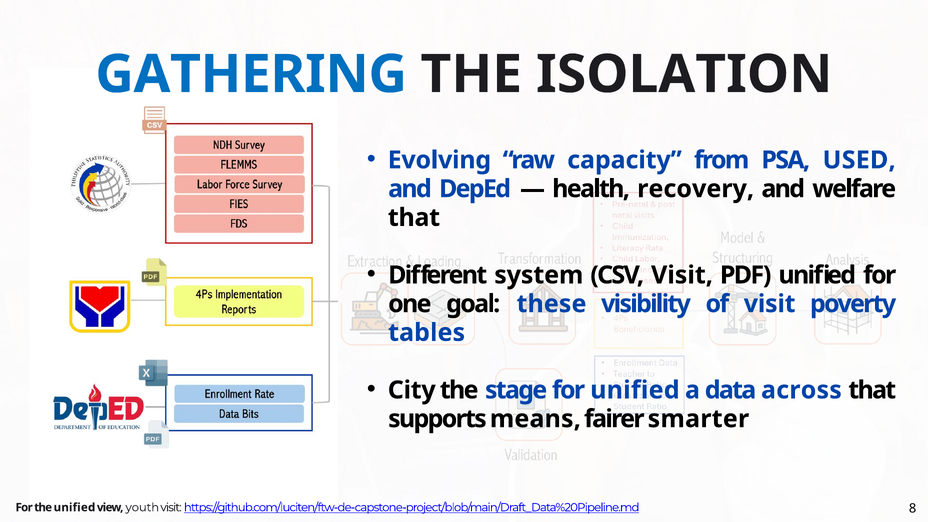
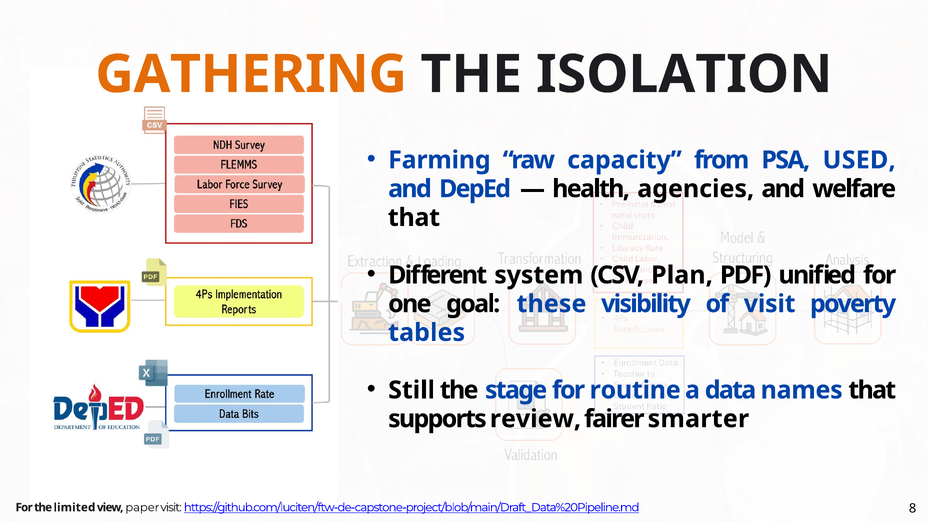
GATHERING colour: blue -> orange (251, 74)
Evolving: Evolving -> Farming (439, 160)
recovery: recovery -> agencies (696, 189)
CSV Visit: Visit -> Plan (682, 275)
City: City -> Still (412, 390)
for unified: unified -> routine (635, 390)
across: across -> names (802, 390)
means: means -> review (535, 419)
the unified: unified -> limited (74, 507)
youth: youth -> paper (142, 507)
